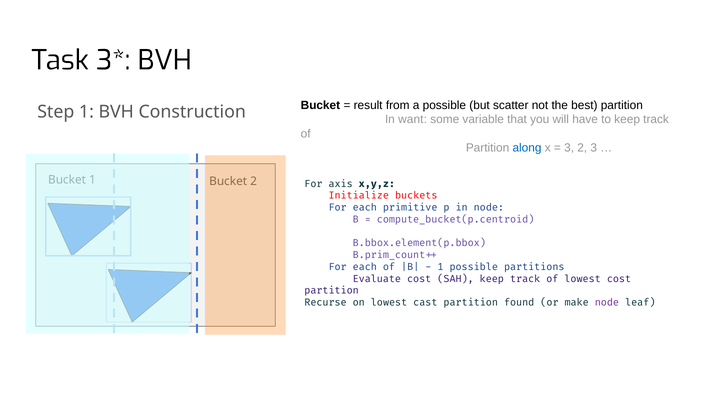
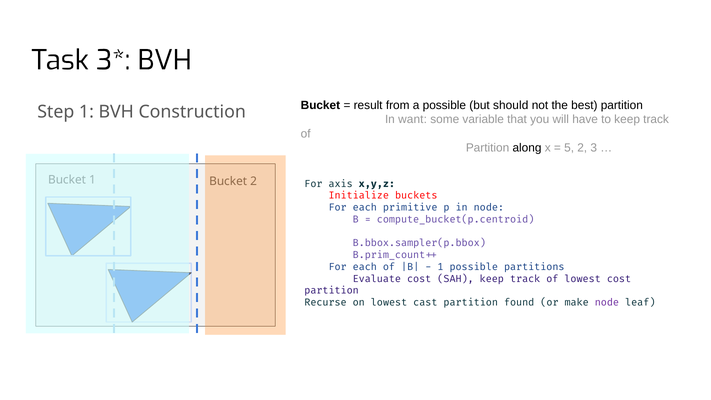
scatter: scatter -> should (511, 105)
along colour: blue -> black (527, 148)
3: 3 -> 5 (569, 148)
B.bbox.element(p.bbox: B.bbox.element(p.bbox -> B.bbox.sampler(p.bbox (419, 243)
